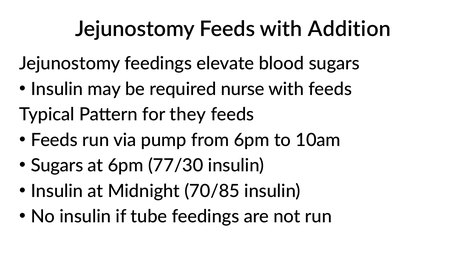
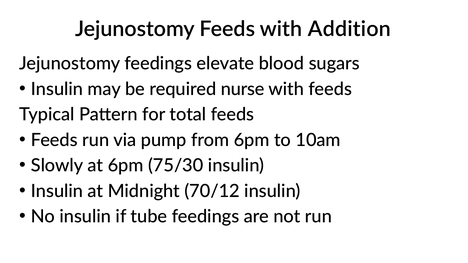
they: they -> total (188, 115)
Sugars: Sugars -> Slowly (57, 166)
77/30: 77/30 -> 75/30 (176, 166)
70/85: 70/85 -> 70/12 (212, 191)
